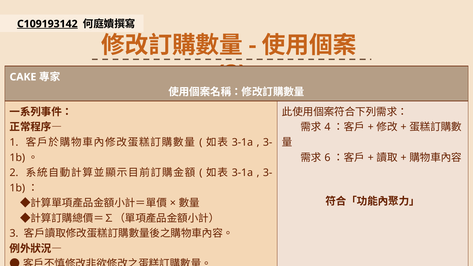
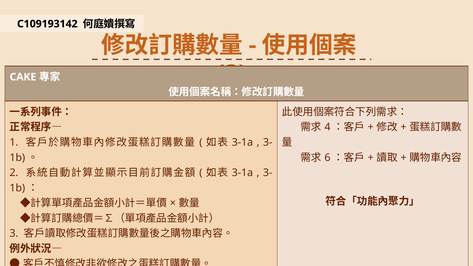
C109193142 underline: present -> none (47, 24)
